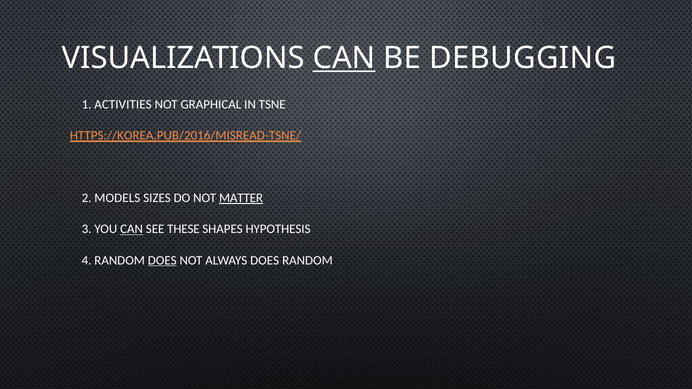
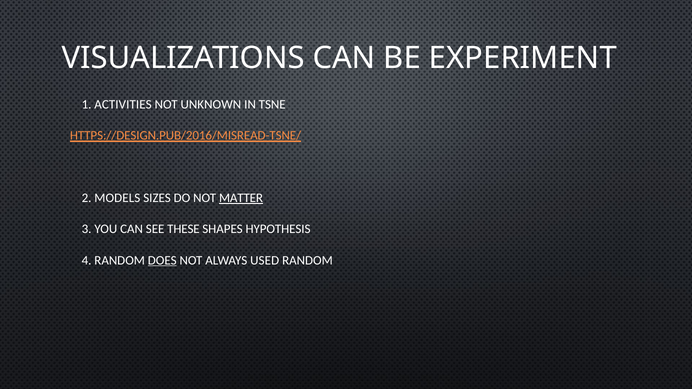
CAN underline: present -> none (344, 58)
DEBUGGING: DEBUGGING -> EXPERIMENT (523, 58)
GRAPHICAL: GRAPHICAL -> UNKNOWN (211, 104)
HTTPS://KOREA.PUB/2016/MISREAD-TSNE/: HTTPS://KOREA.PUB/2016/MISREAD-TSNE/ -> HTTPS://DESIGN.PUB/2016/MISREAD-TSNE/ (186, 136)
CAN underline: present -> none (132, 229)
ALWAYS DOES: DOES -> USED (265, 260)
